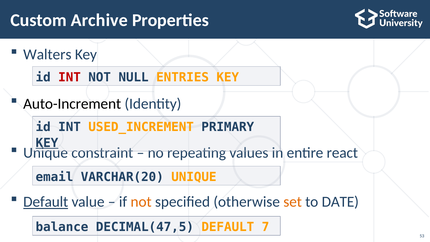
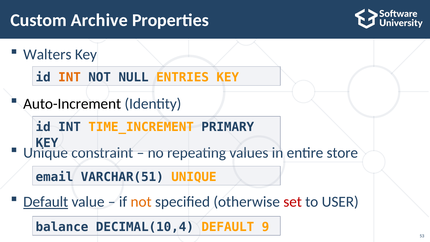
INT colour: red -> orange (70, 77)
USED_INCREMENT: USED_INCREMENT -> TIME_INCREMENT (141, 127)
KEY underline: present -> none (47, 143)
react: react -> store (342, 153)
VARCHAR(20: VARCHAR(20 -> VARCHAR(51 (122, 177)
set colour: orange -> red (293, 202)
DATE: DATE -> USER (340, 202)
DECIMAL(47,5: DECIMAL(47,5 -> DECIMAL(10,4 (145, 227)
7: 7 -> 9 (265, 227)
